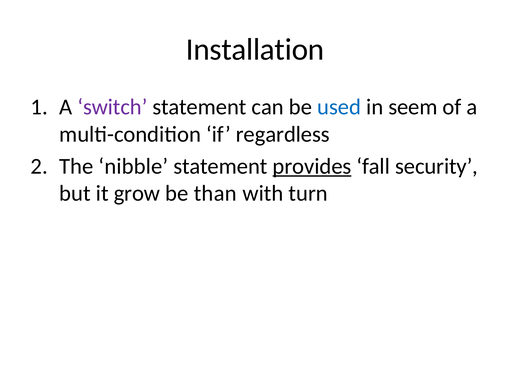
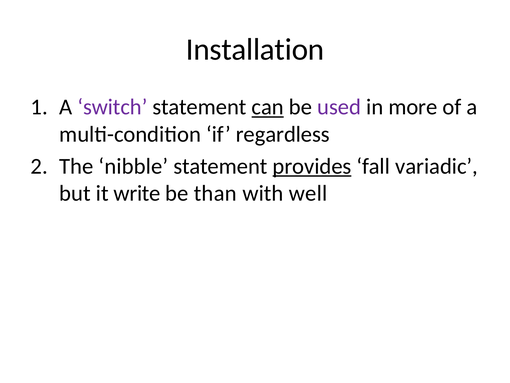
can underline: none -> present (268, 107)
used colour: blue -> purple (339, 107)
seem: seem -> more (413, 107)
security: security -> variadic (436, 166)
grow: grow -> write (137, 193)
turn: turn -> well (308, 193)
